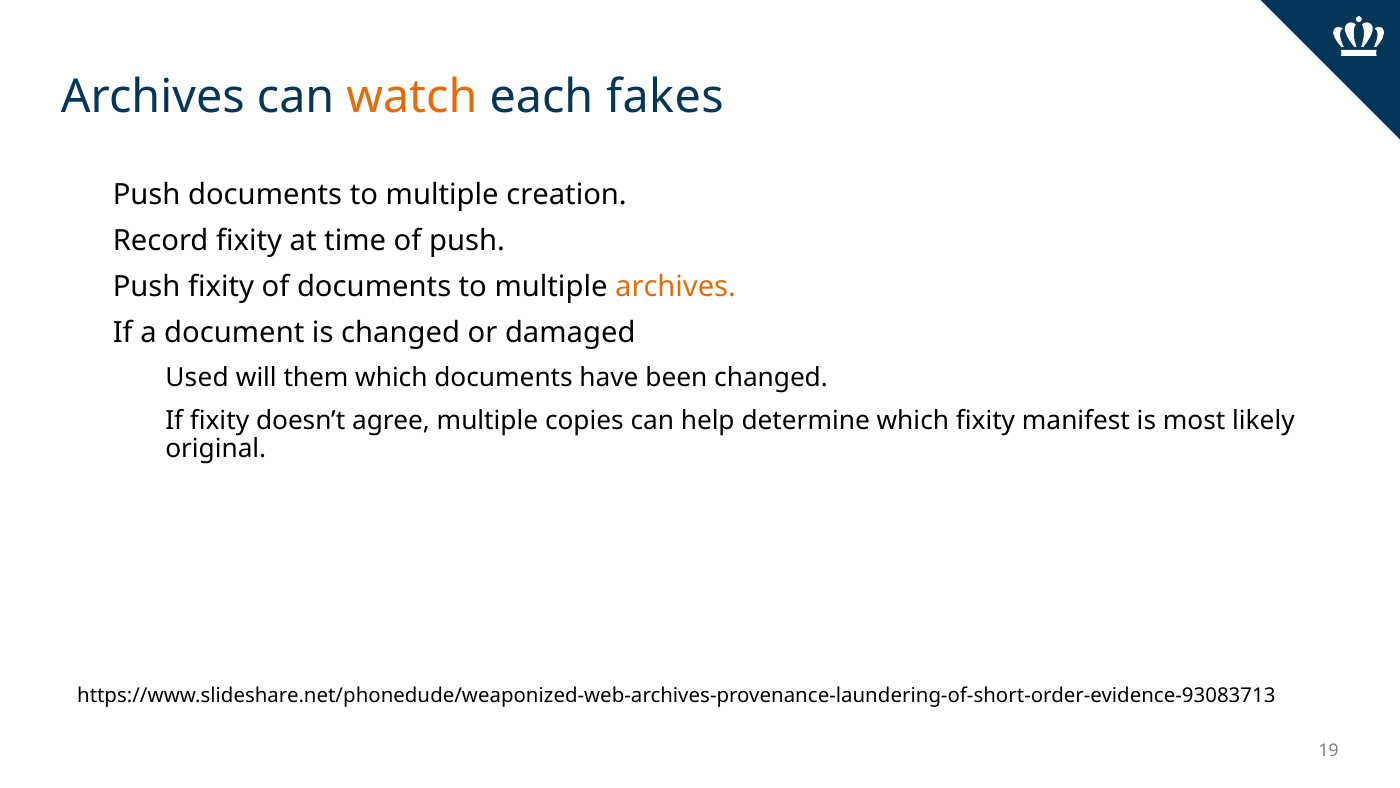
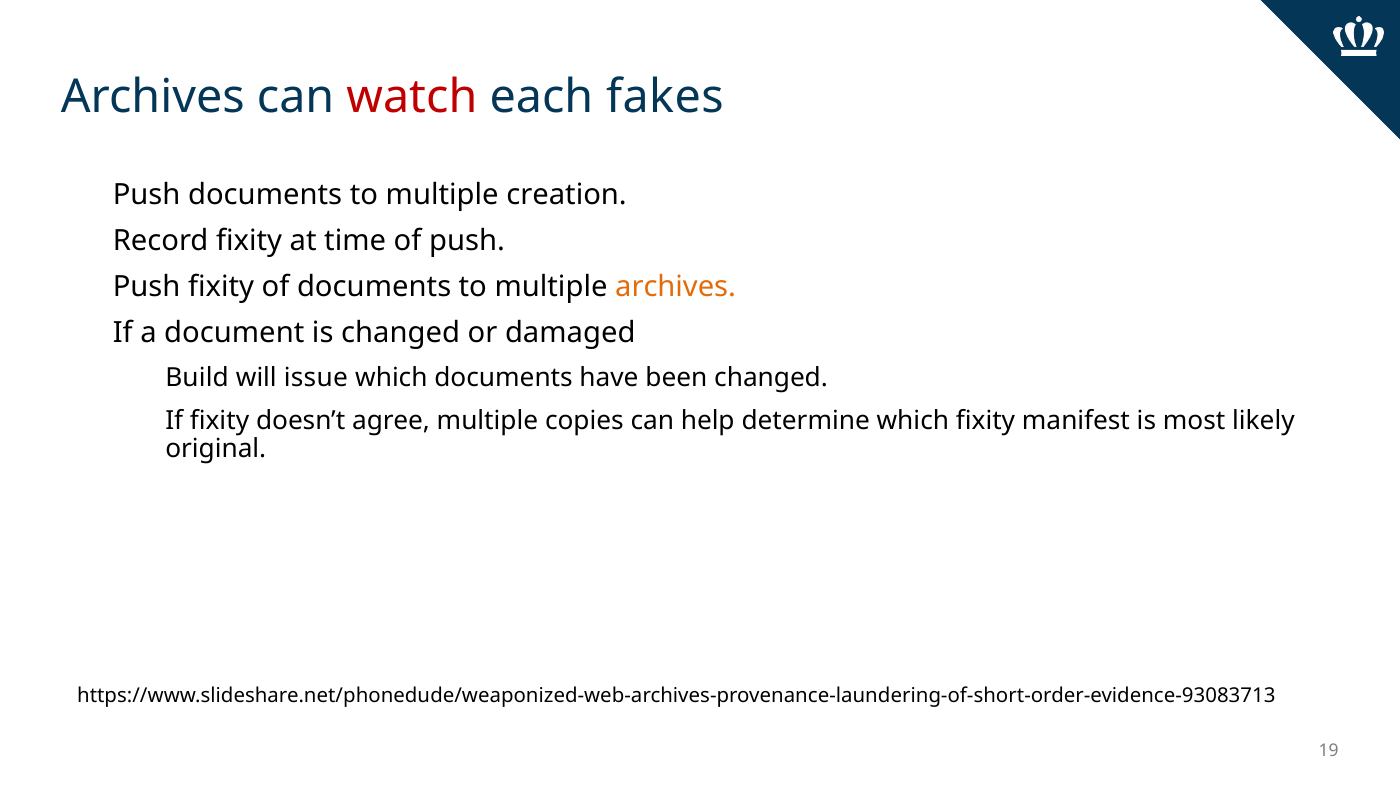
watch colour: orange -> red (412, 97)
Used: Used -> Build (197, 378)
them: them -> issue (316, 378)
